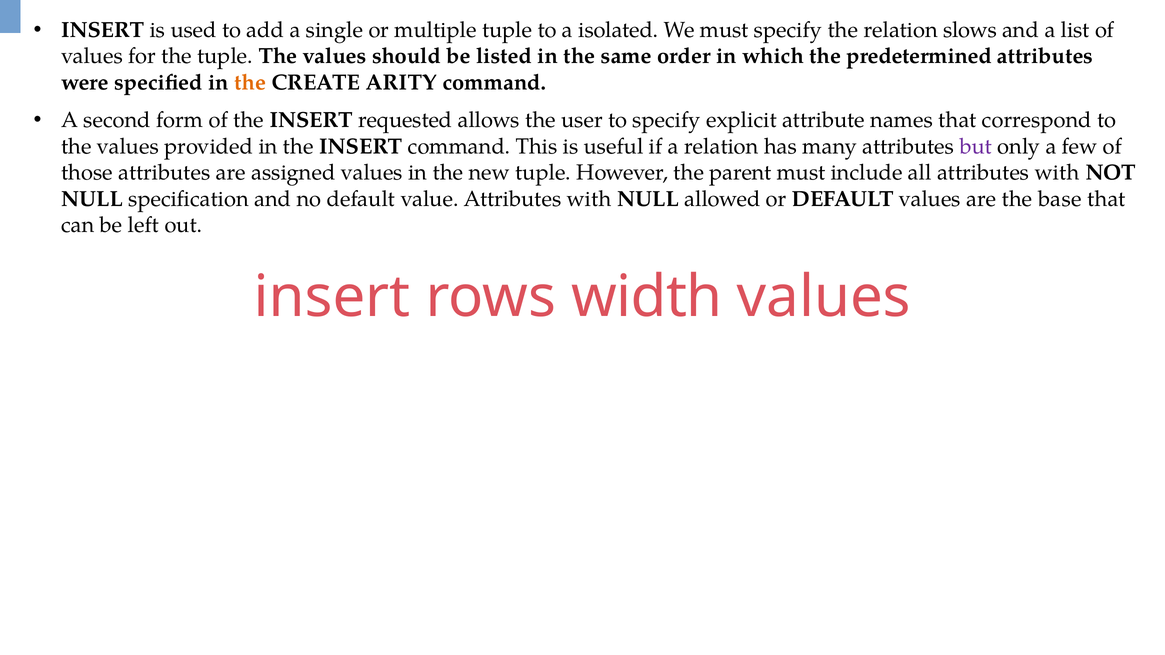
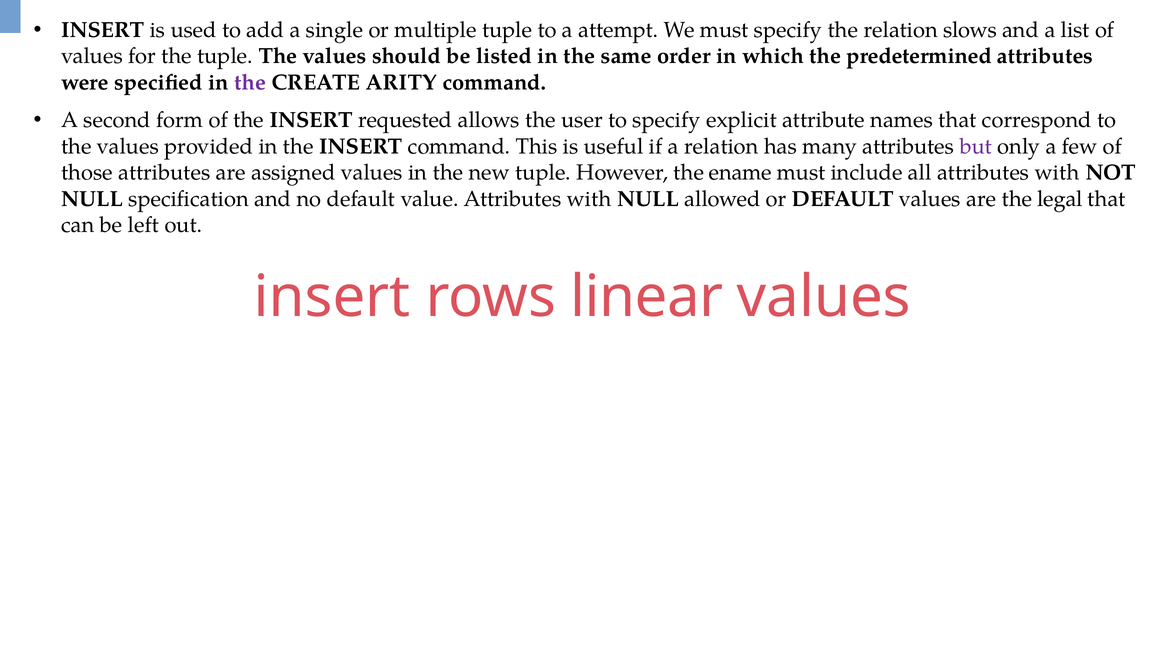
isolated: isolated -> attempt (618, 30)
the colour: orange -> purple (250, 82)
parent: parent -> ename (740, 173)
base: base -> legal (1060, 199)
width: width -> linear (647, 297)
